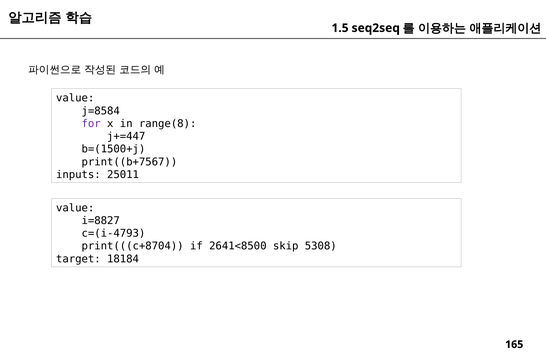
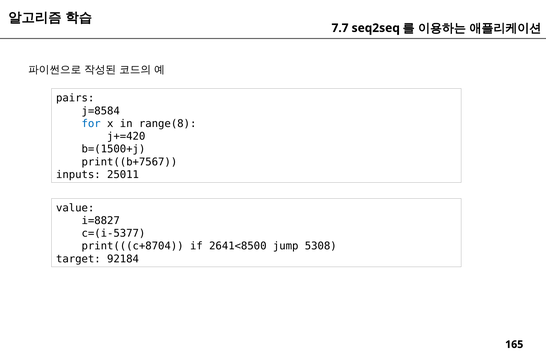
1.5: 1.5 -> 7.7 (340, 28)
value: value -> pairs (75, 98)
for colour: purple -> blue (91, 123)
j+=447: j+=447 -> j+=420 (126, 136)
c=(i-4793: c=(i-4793 -> c=(i-5377 (113, 233)
skip: skip -> jump (286, 246)
18184: 18184 -> 92184 (123, 259)
